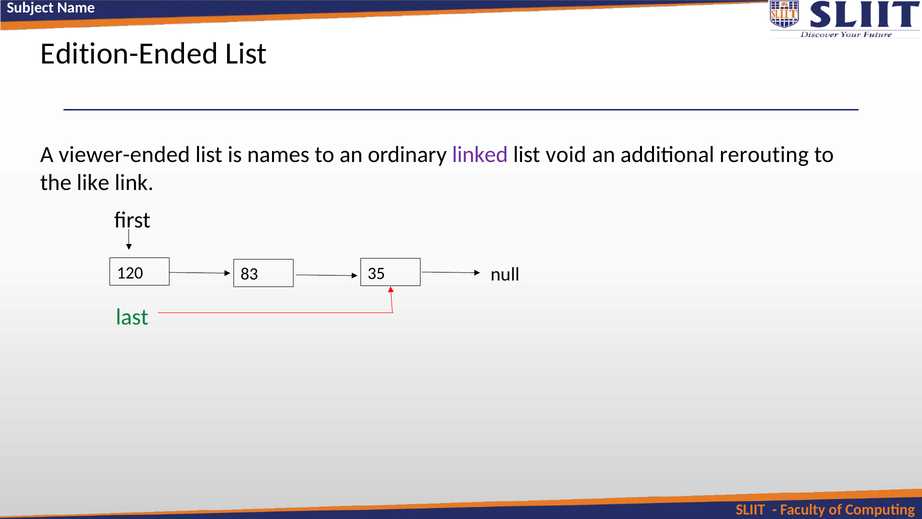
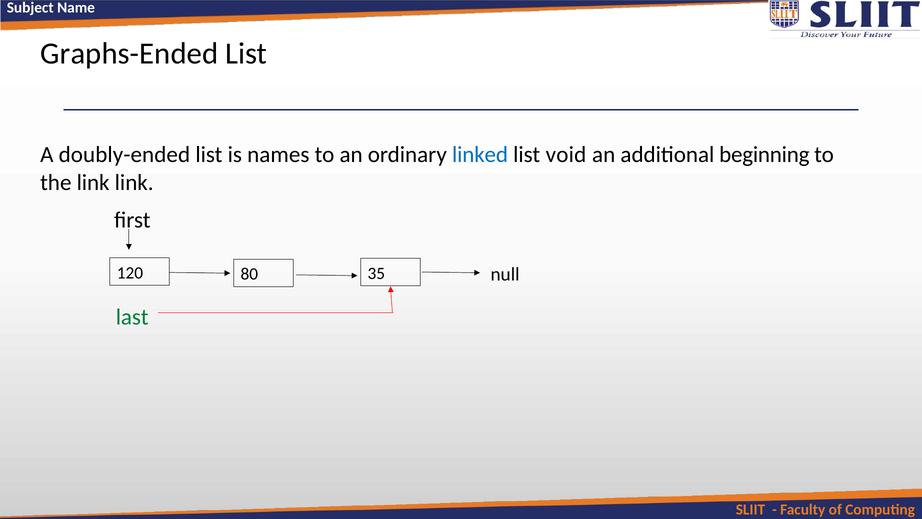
Edition-Ended: Edition-Ended -> Graphs-Ended (129, 53)
viewer-ended: viewer-ended -> doubly-ended (124, 155)
linked colour: purple -> blue (480, 155)
rerouting: rerouting -> beginning (764, 155)
the like: like -> link (93, 182)
83: 83 -> 80 (249, 274)
